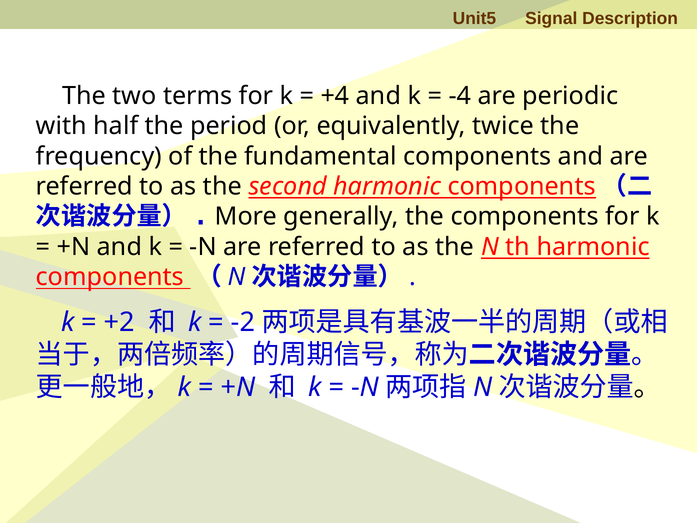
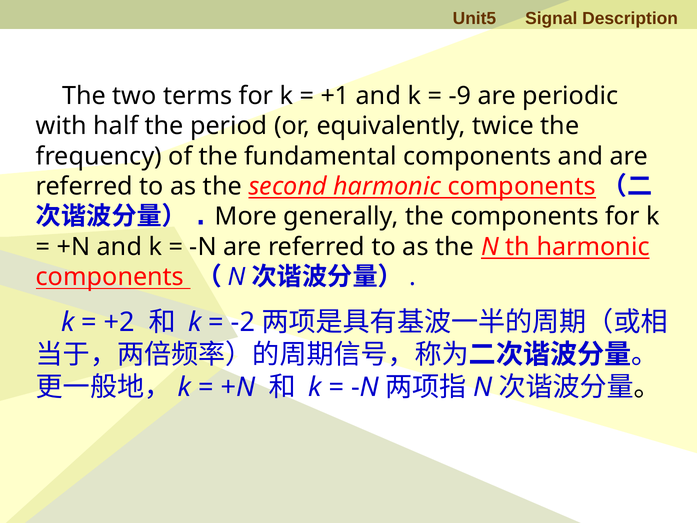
+4: +4 -> +1 (335, 96)
-4: -4 -> -9 (460, 96)
